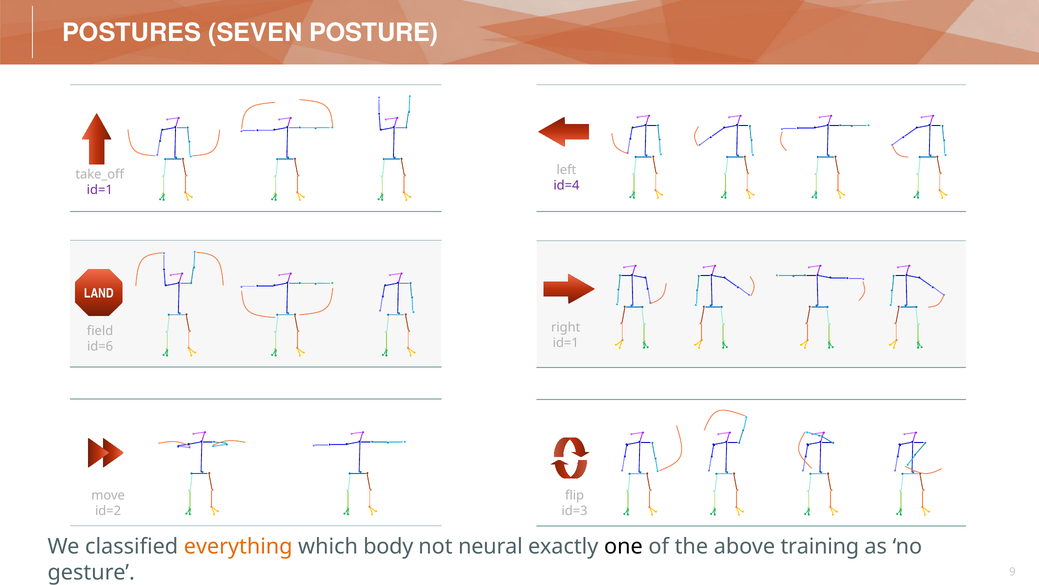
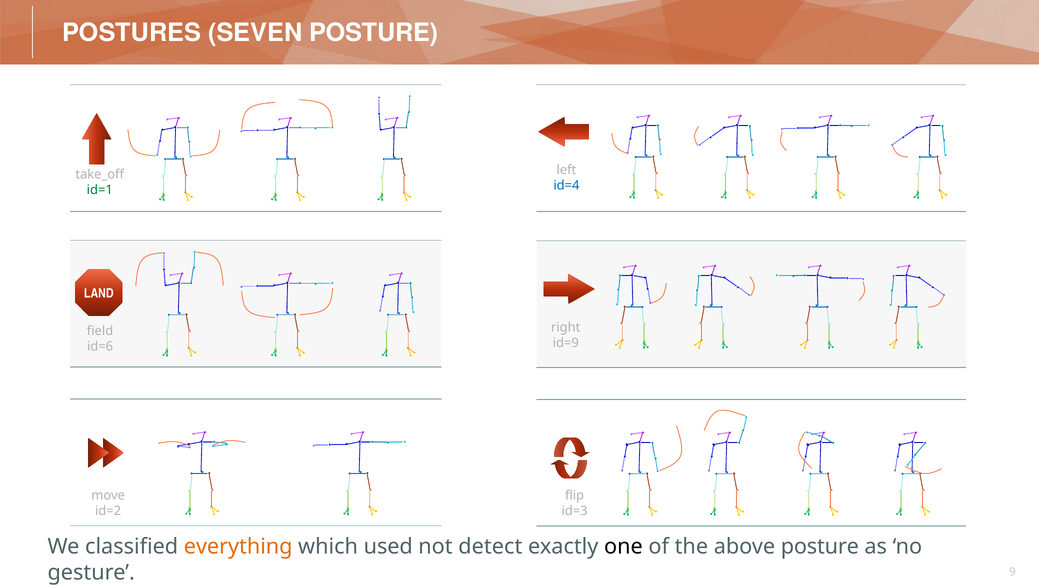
id=4 colour: purple -> blue (566, 185)
id=1 colour: purple -> green (100, 190)
id=1: id=1 -> id=9 (566, 343)
body: body -> used (388, 546)
neural: neural -> detect (490, 546)
above training: training -> posture (820, 546)
